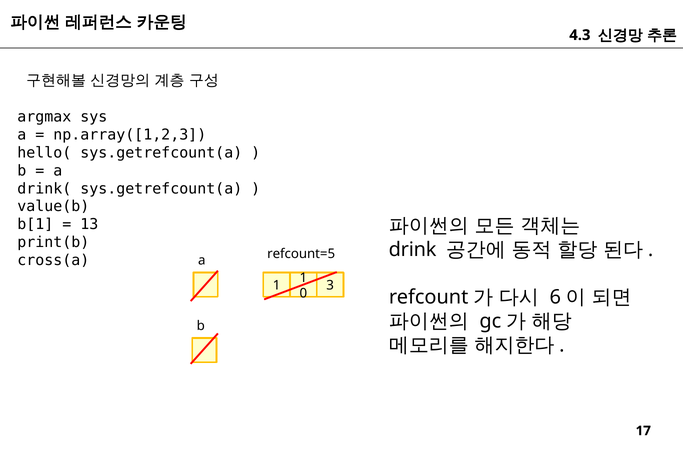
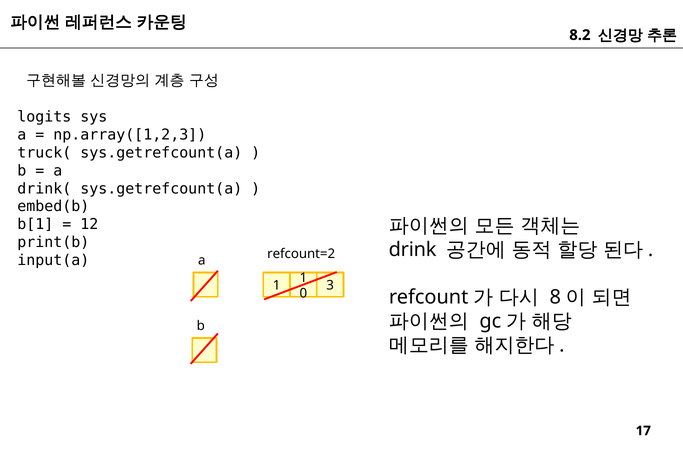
4.3: 4.3 -> 8.2 (580, 35)
argmax: argmax -> logits (44, 117)
hello(: hello( -> truck( (44, 153)
value(b: value(b -> embed(b (53, 206)
13: 13 -> 12 (89, 224)
refcount=5: refcount=5 -> refcount=2 (301, 254)
cross(a: cross(a -> input(a (53, 260)
6: 6 -> 8 (555, 297)
